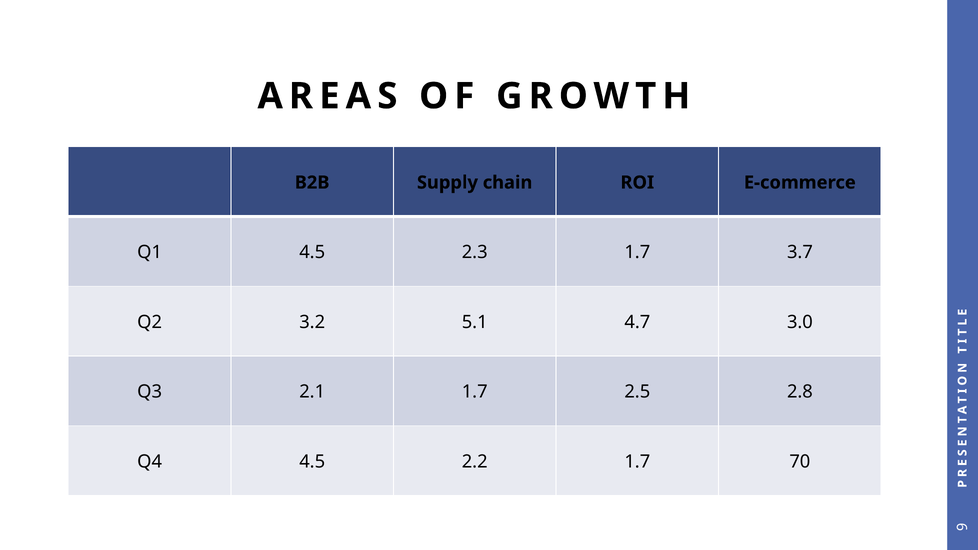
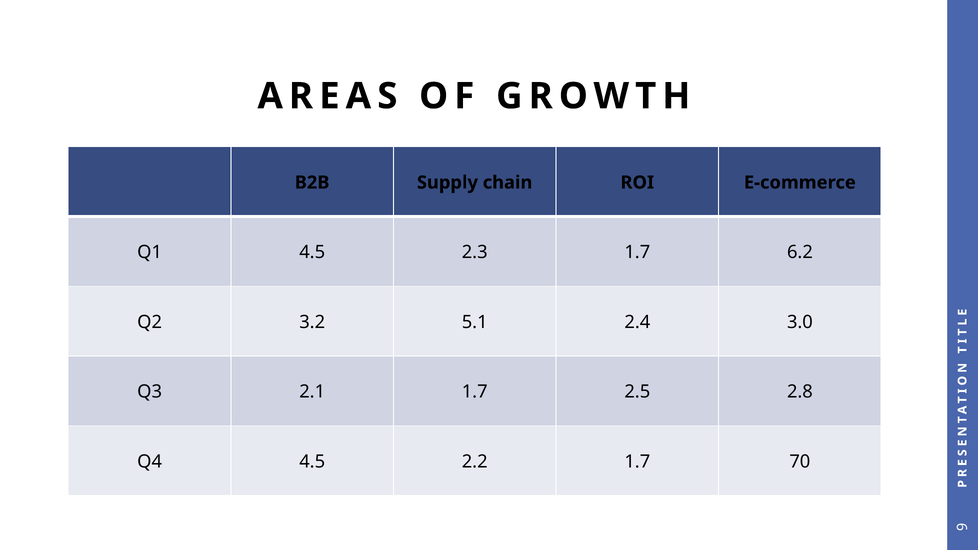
3.7: 3.7 -> 6.2 (800, 252)
4.7: 4.7 -> 2.4 (637, 322)
